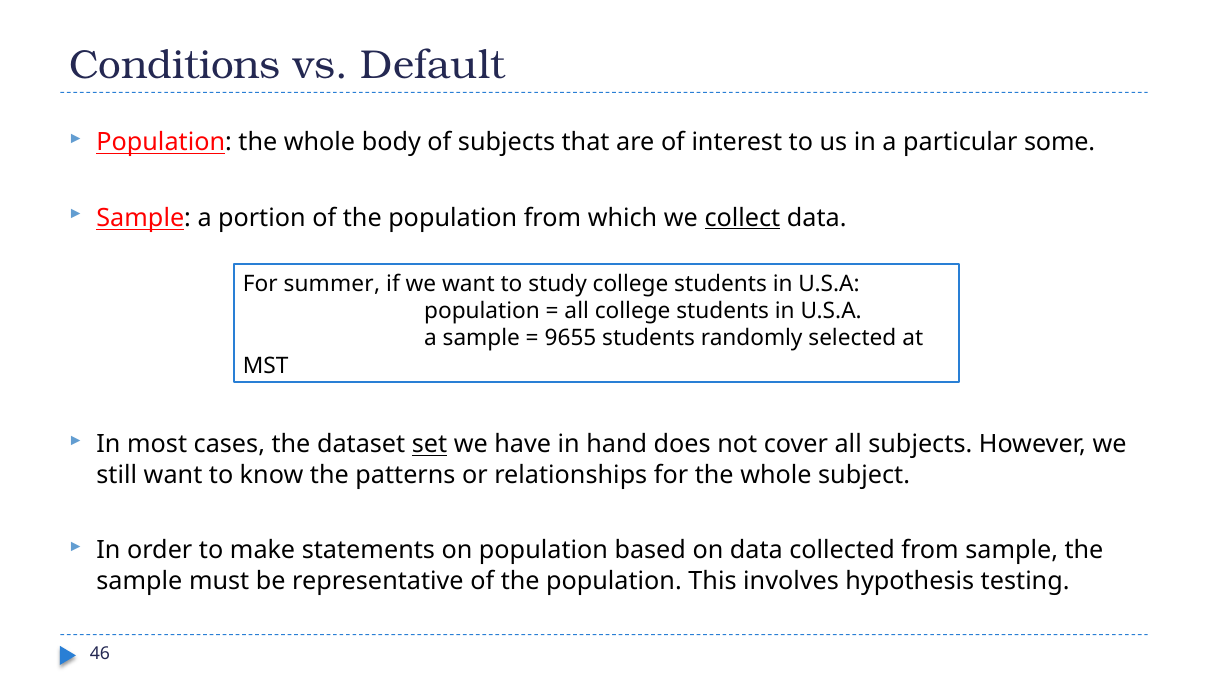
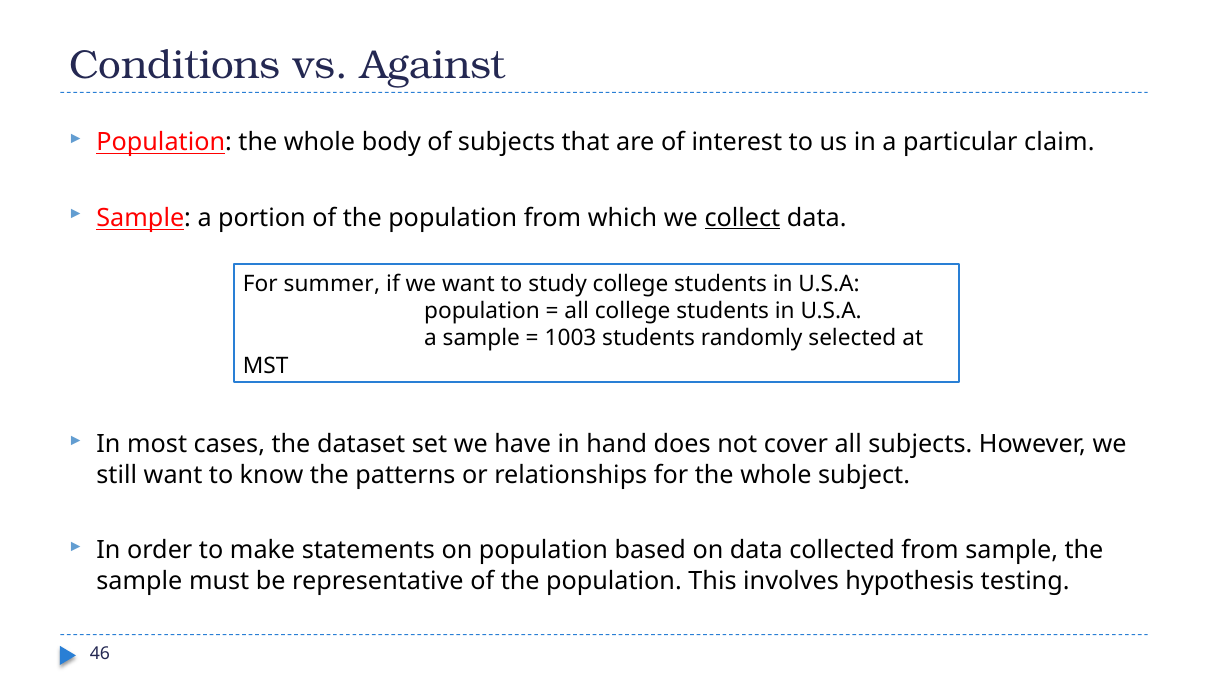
Default: Default -> Against (434, 65)
some: some -> claim (1059, 142)
9655: 9655 -> 1003 (571, 338)
set underline: present -> none (430, 444)
